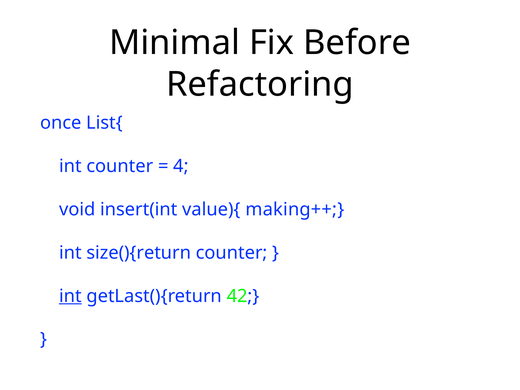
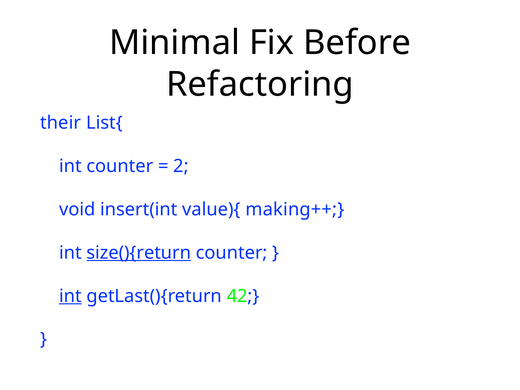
once: once -> their (61, 123)
4: 4 -> 2 (181, 166)
size(){return underline: none -> present (139, 253)
